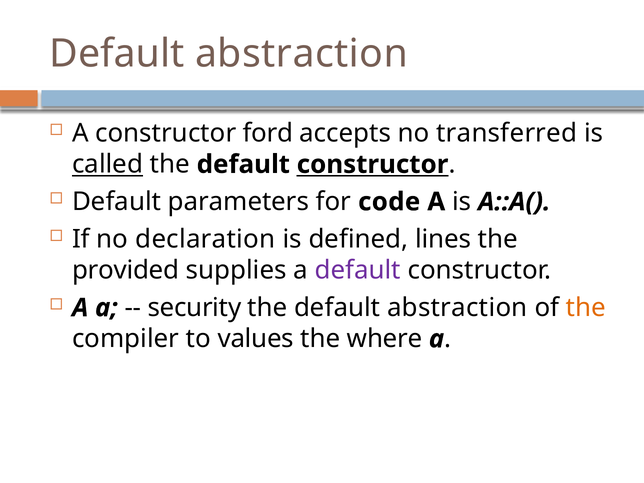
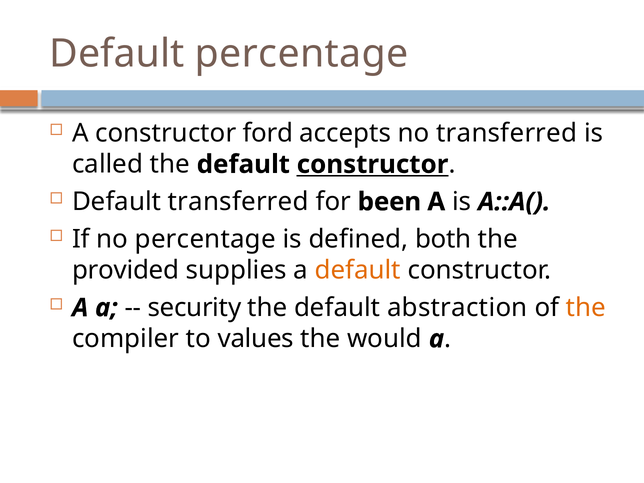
abstraction: abstraction -> percentage (302, 54)
called underline: present -> none (108, 164)
Default parameters: parameters -> transferred (238, 202)
code: code -> been (389, 202)
no declaration: declaration -> percentage (205, 239)
lines: lines -> both (443, 239)
default colour: purple -> orange (358, 270)
where: where -> would (384, 339)
